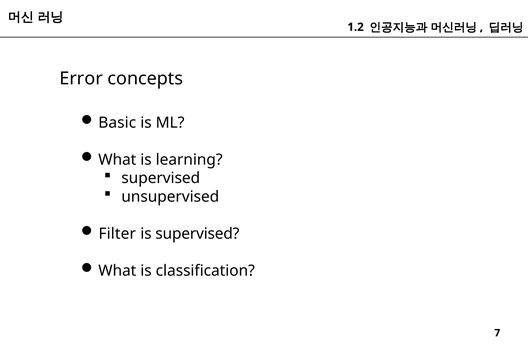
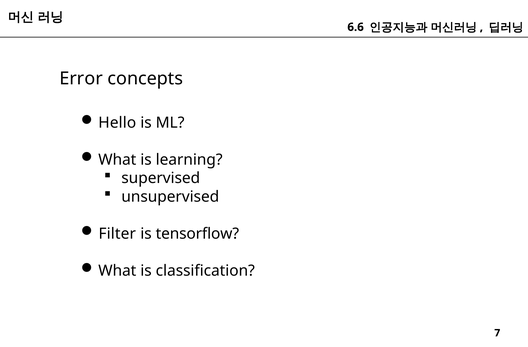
1.2: 1.2 -> 6.6 (356, 27)
Basic: Basic -> Hello (117, 123)
is supervised: supervised -> tensorflow (197, 234)
